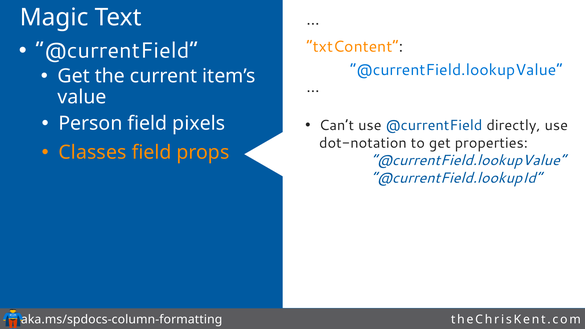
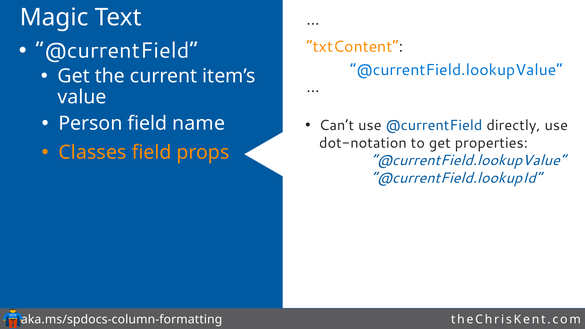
pixels: pixels -> name (199, 123)
